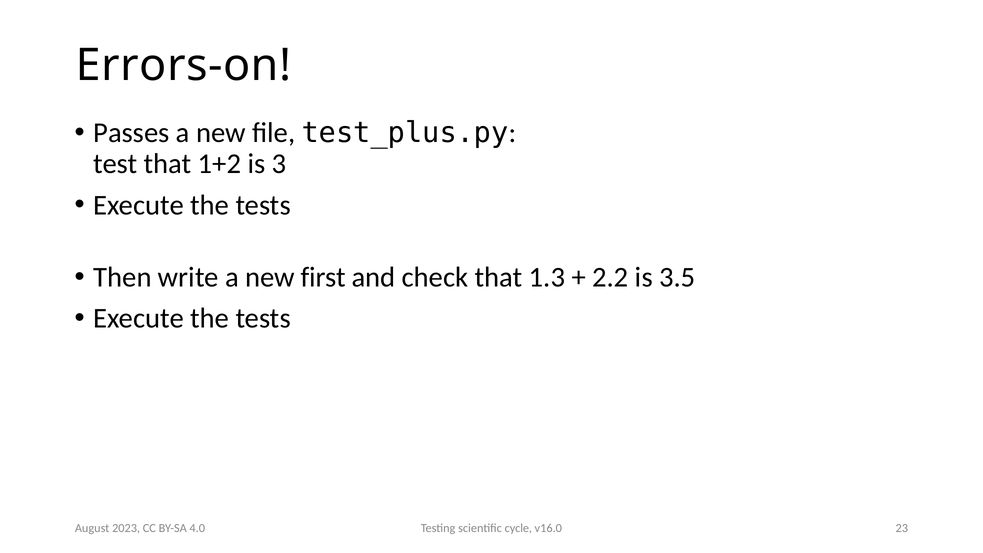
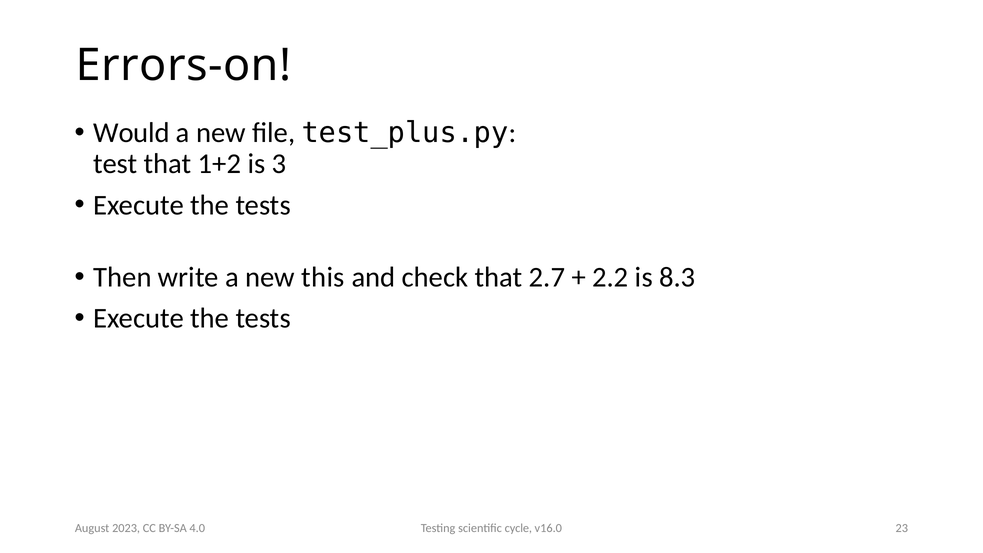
Passes: Passes -> Would (132, 133)
first: first -> this (323, 277)
1.3: 1.3 -> 2.7 (547, 277)
3.5: 3.5 -> 8.3 (677, 277)
